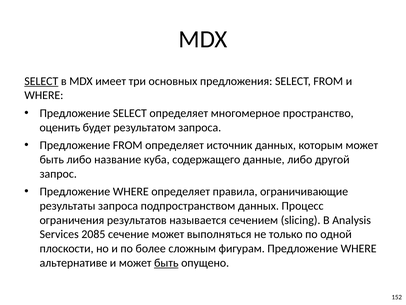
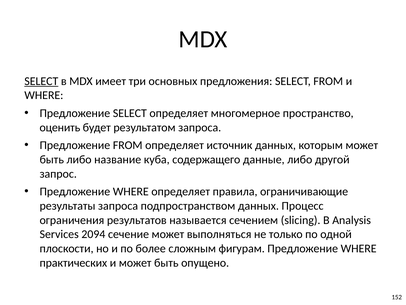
2085: 2085 -> 2094 (93, 234)
альтернативе: альтернативе -> практических (73, 262)
быть underline: present -> none (166, 262)
